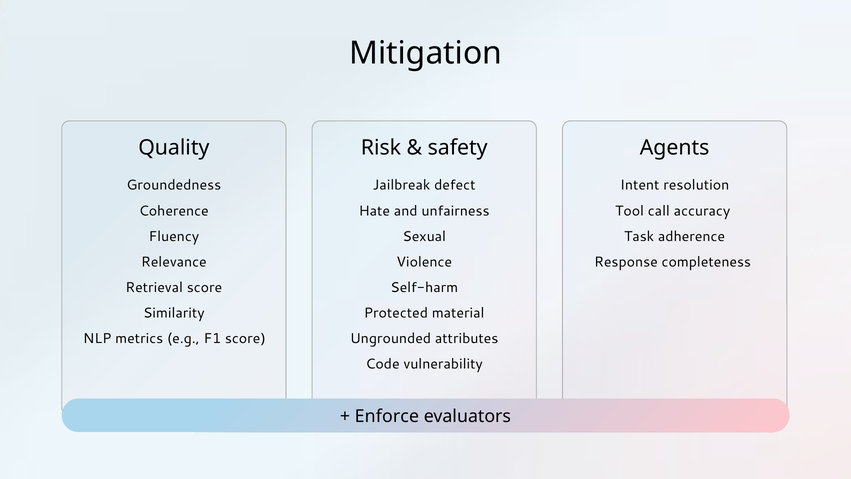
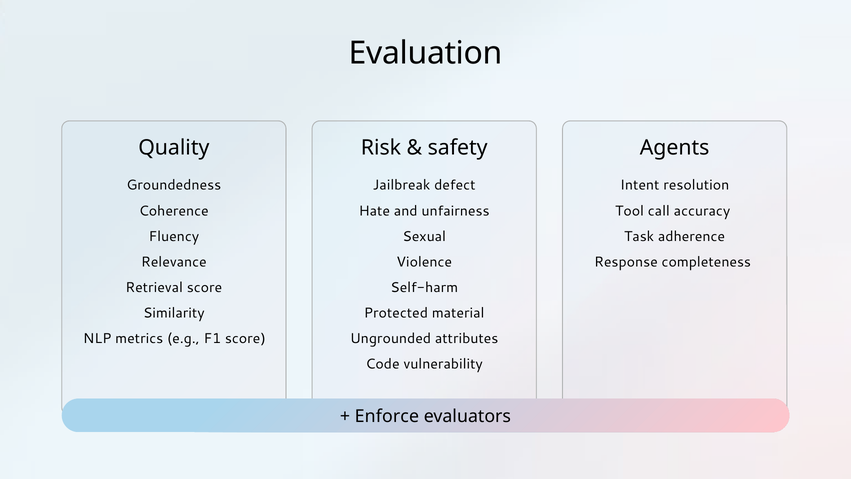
Mitigation: Mitigation -> Evaluation (426, 53)
